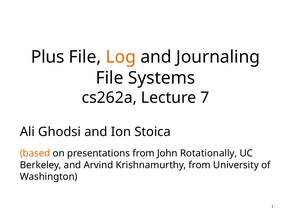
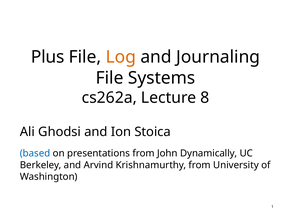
7: 7 -> 8 (205, 97)
based colour: orange -> blue (35, 153)
Rotationally: Rotationally -> Dynamically (209, 153)
